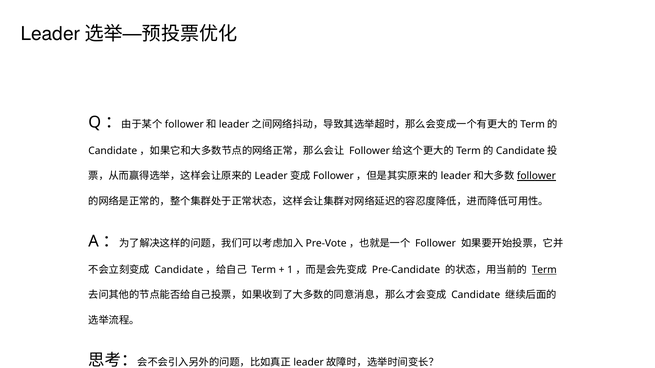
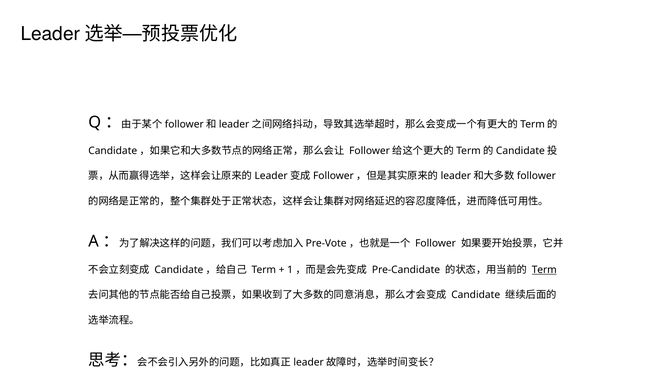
follower underline: present -> none (536, 176)
